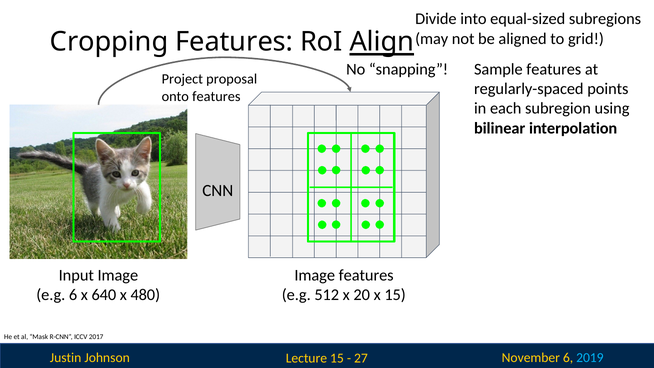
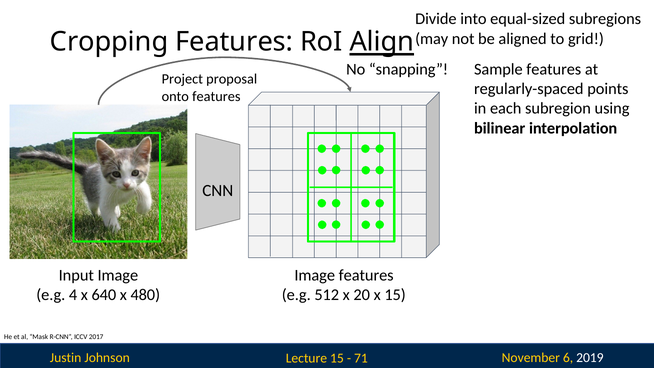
e.g 6: 6 -> 4 (73, 295)
27: 27 -> 71 (361, 358)
2019 colour: light blue -> white (590, 358)
